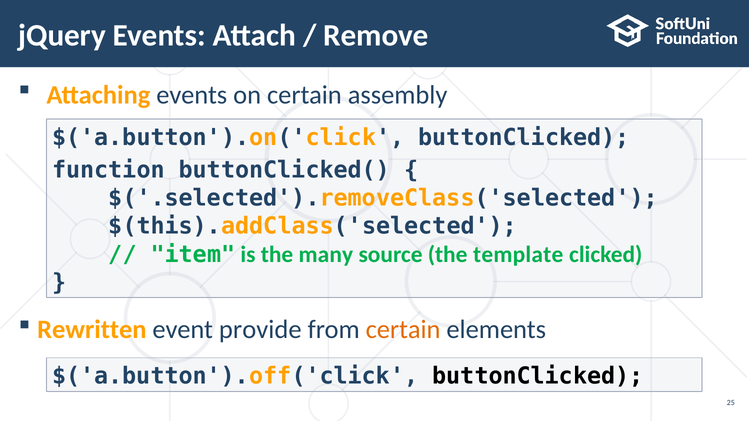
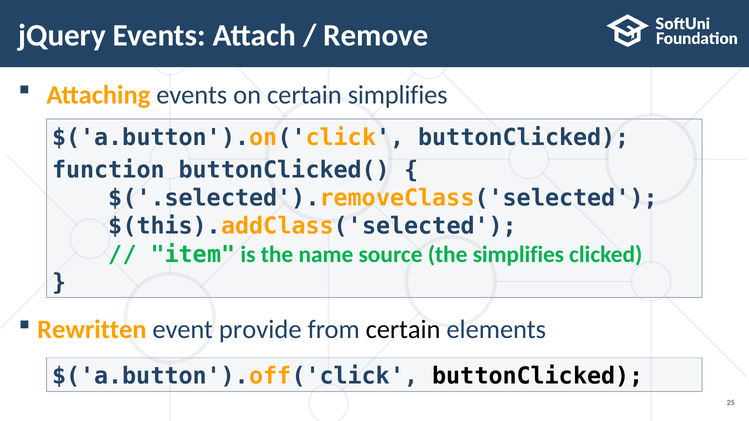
certain assembly: assembly -> simplifies (398, 95)
many: many -> name (326, 254)
the template: template -> simplifies (518, 254)
certain colour: orange -> black (403, 330)
